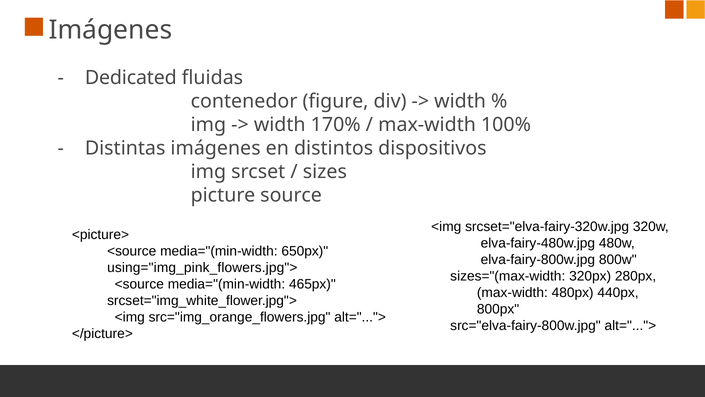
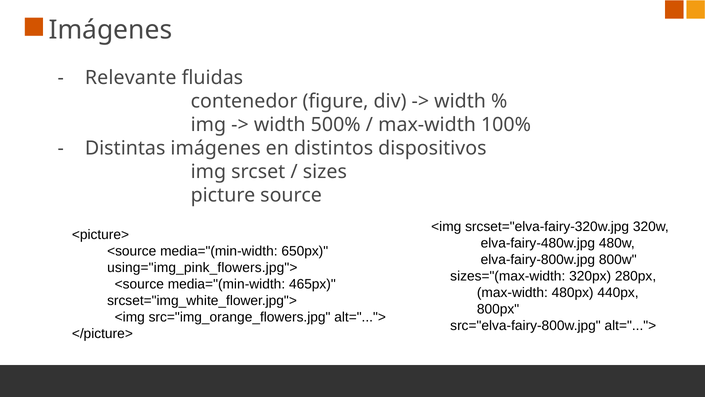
Dedicated: Dedicated -> Relevante (131, 78)
170%: 170% -> 500% (336, 125)
